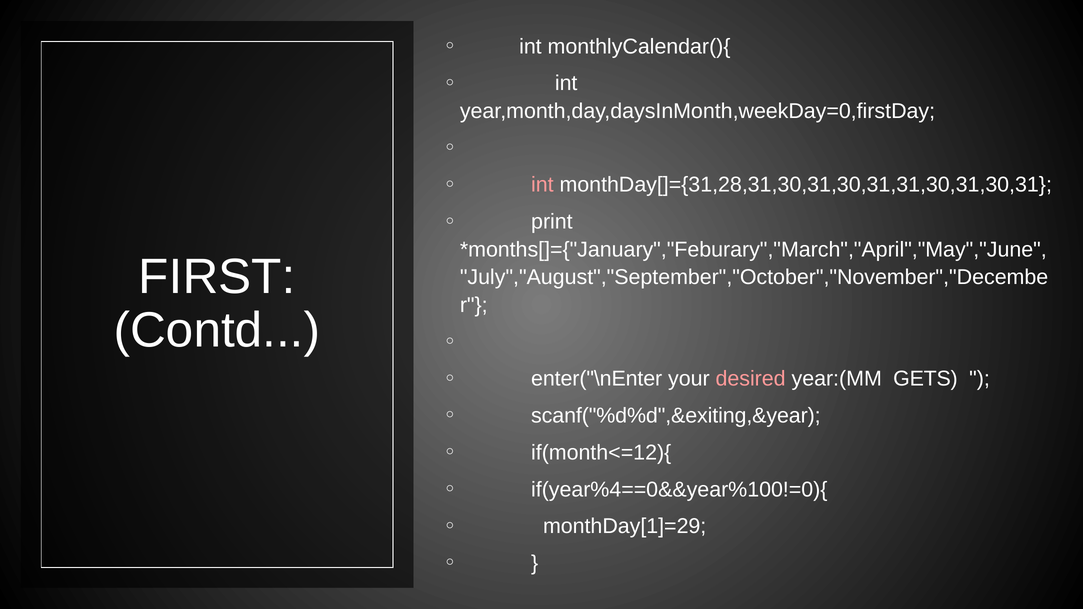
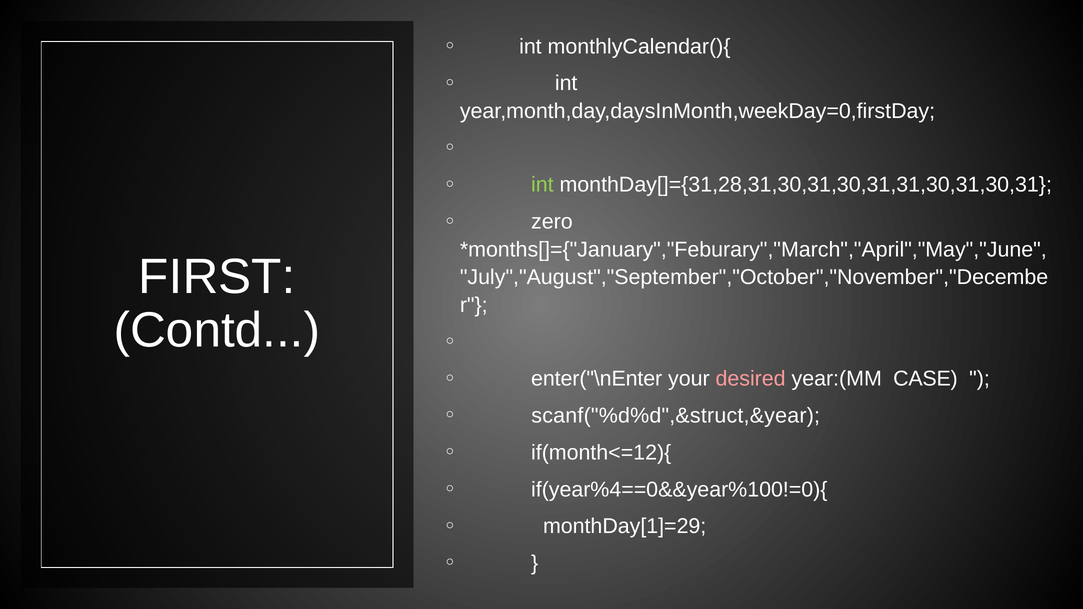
int colour: pink -> light green (542, 185)
print: print -> zero (552, 222)
GETS: GETS -> CASE (925, 379)
scanf("%d%d",&exiting,&year: scanf("%d%d",&exiting,&year -> scanf("%d%d",&struct,&year (676, 416)
